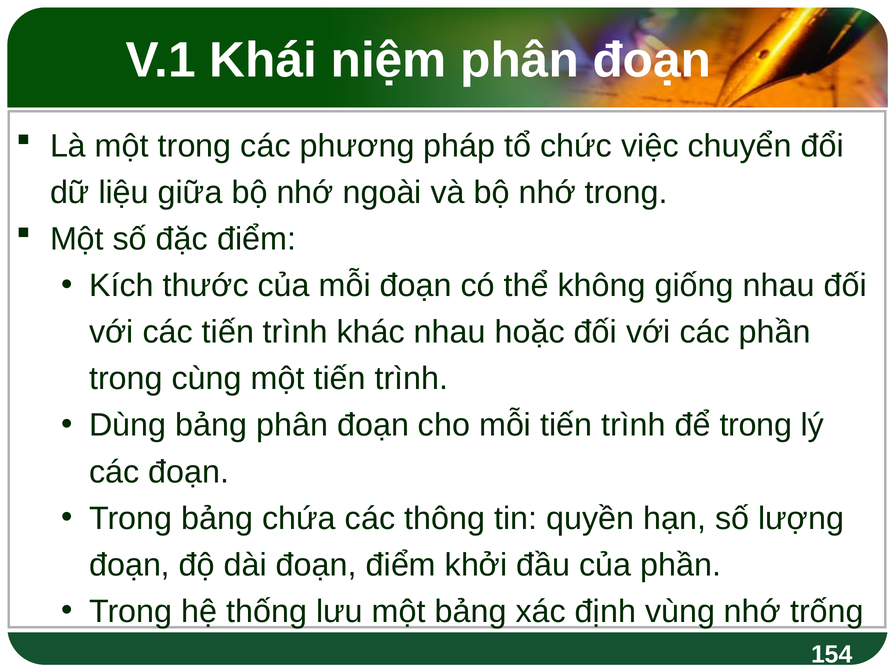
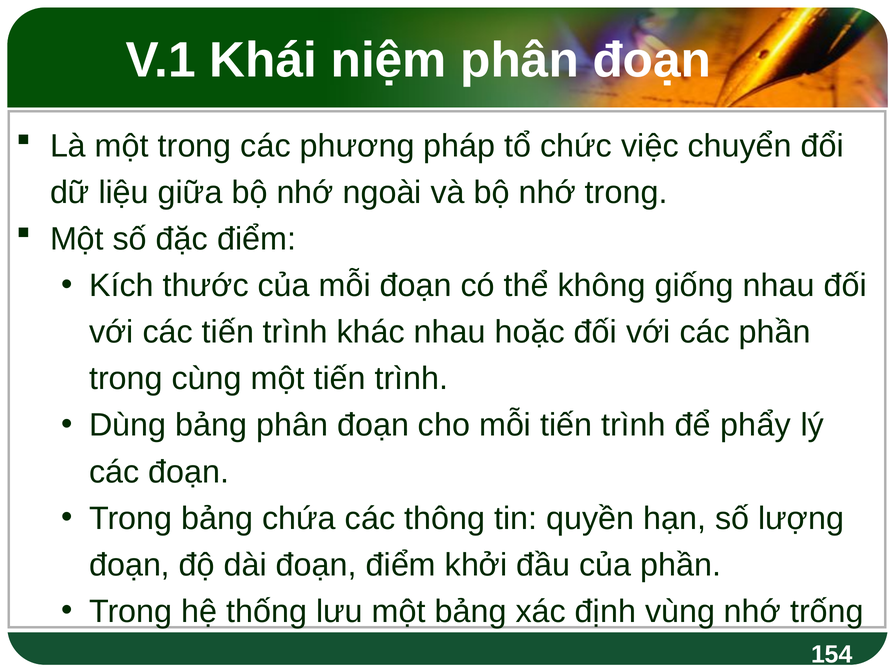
để trong: trong -> phẩy (756, 425)
